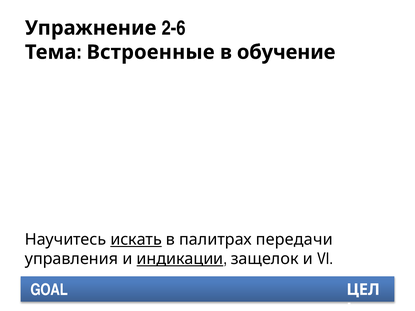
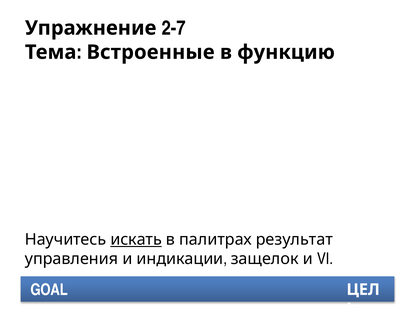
2-6: 2-6 -> 2-7 (174, 28)
обучение: обучение -> функцию (286, 52)
передачи: передачи -> результат (294, 240)
индикации underline: present -> none (180, 259)
